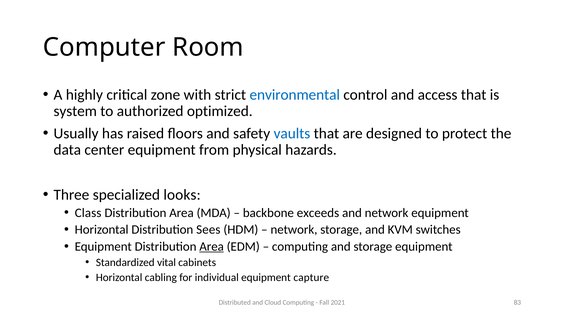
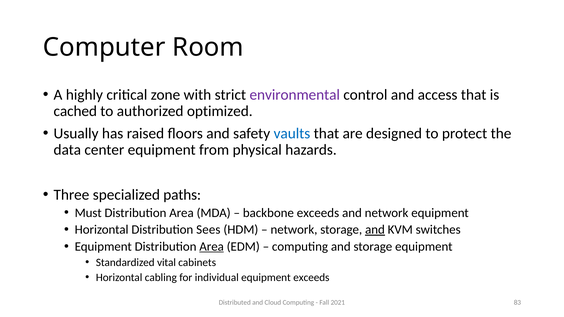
environmental colour: blue -> purple (295, 95)
system: system -> cached (75, 111)
looks: looks -> paths (182, 195)
Class: Class -> Must (88, 213)
and underline: none -> present (375, 230)
equipment capture: capture -> exceeds (311, 278)
